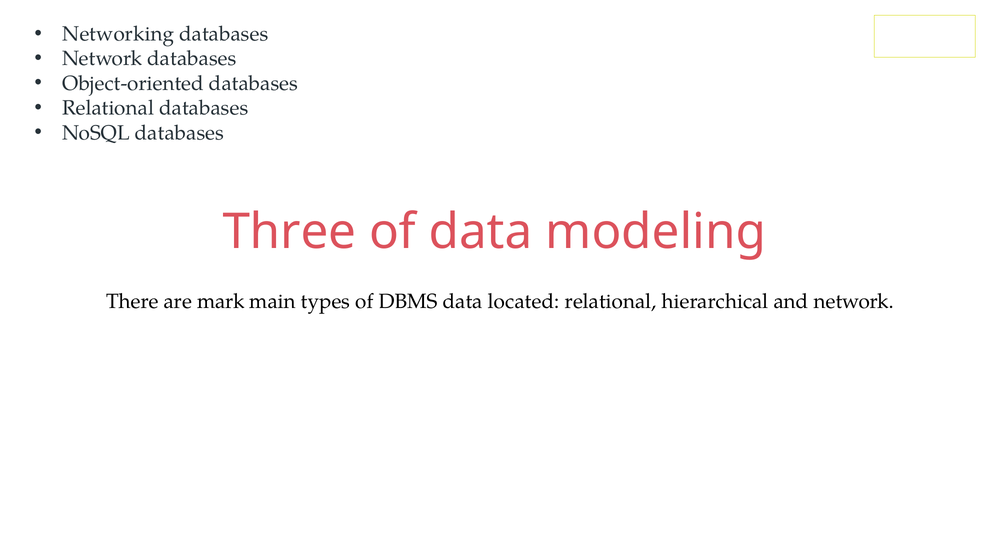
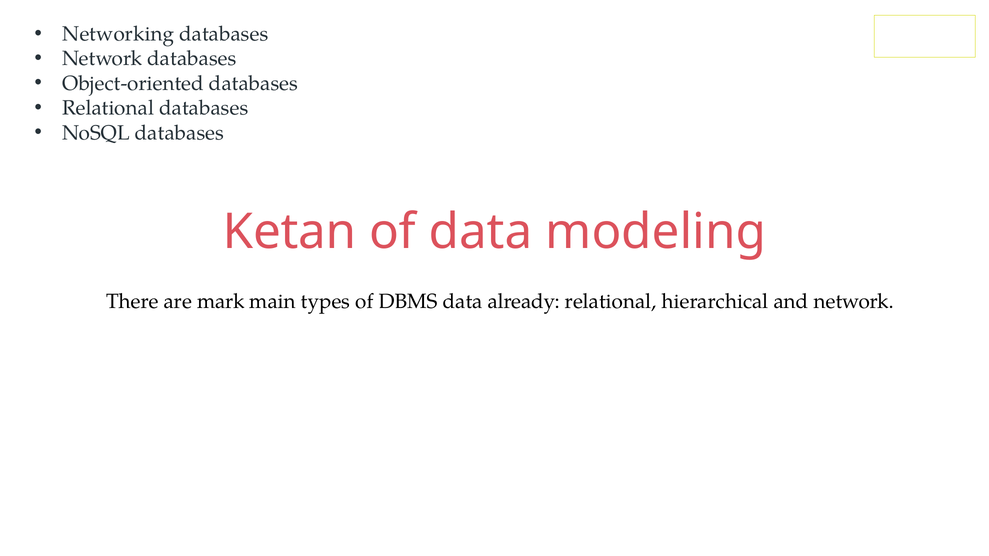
Three: Three -> Ketan (290, 232)
located: located -> already (524, 301)
